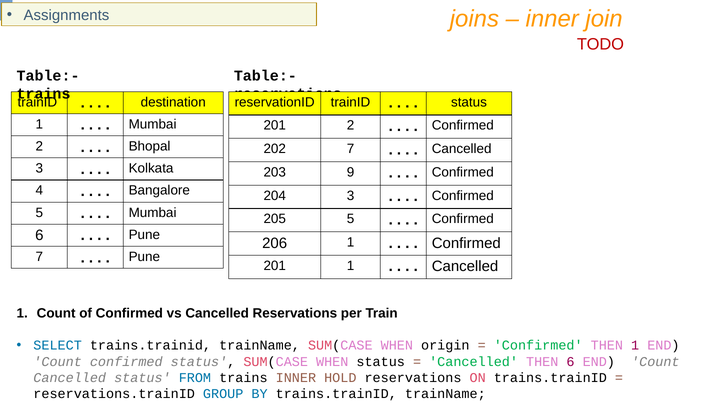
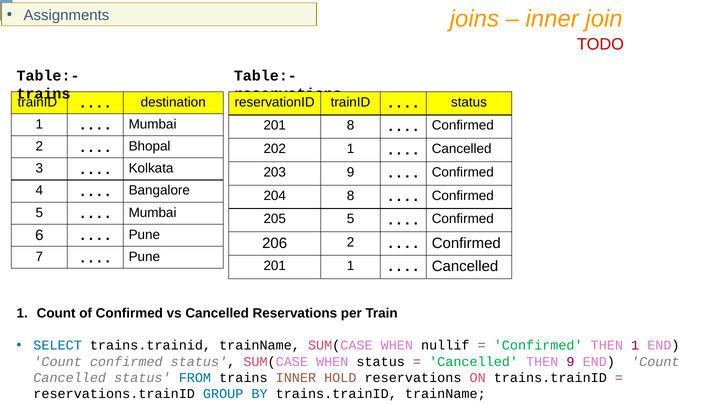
201 2: 2 -> 8 (351, 125)
202 7: 7 -> 1 (351, 149)
204 3: 3 -> 8 (351, 195)
206 1: 1 -> 2 (351, 242)
origin: origin -> nullif (445, 345)
THEN 6: 6 -> 9 (571, 362)
